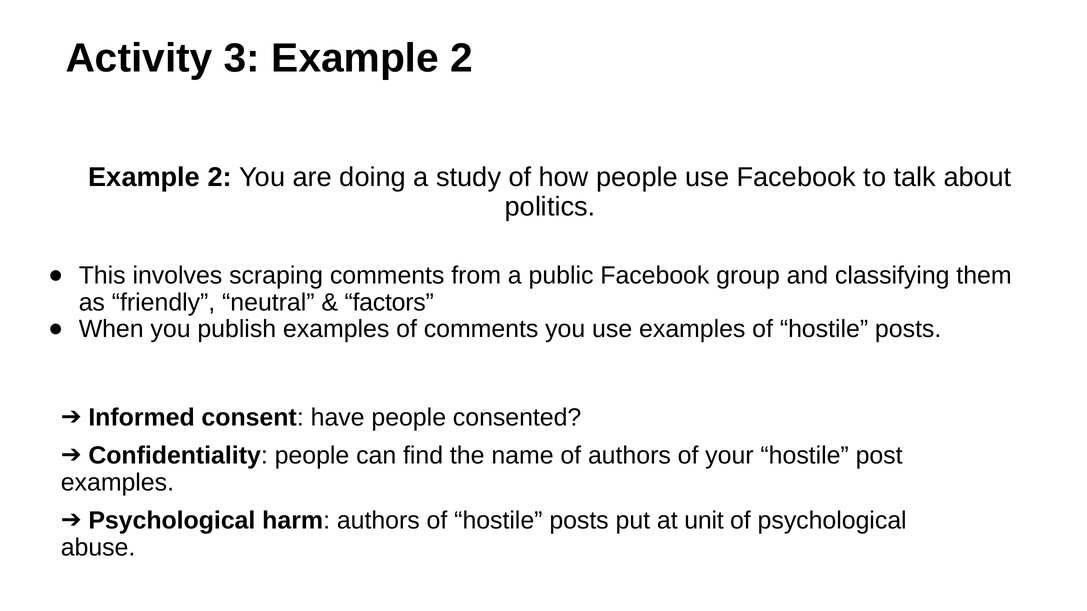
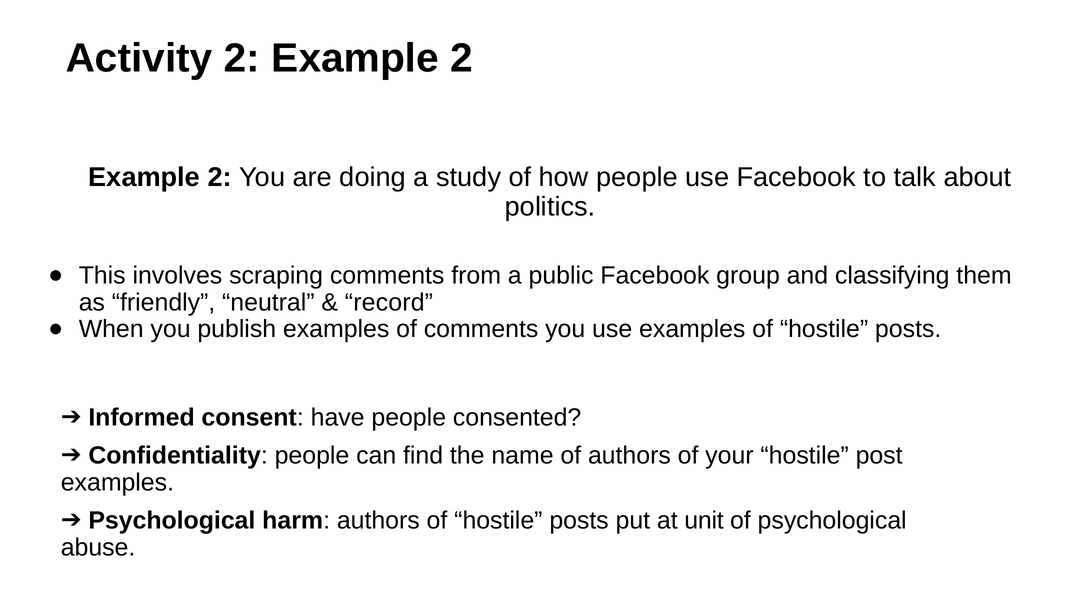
Activity 3: 3 -> 2 (242, 58)
factors: factors -> record (389, 303)
